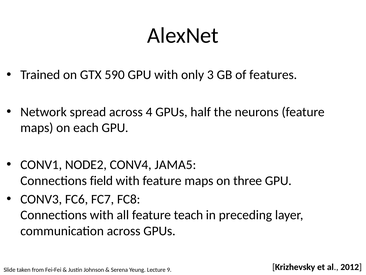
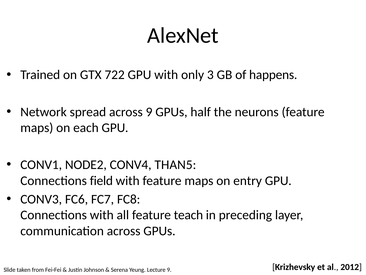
590: 590 -> 722 (115, 75)
features: features -> happens (273, 75)
across 4: 4 -> 9 (149, 112)
JAMA5: JAMA5 -> THAN5 (175, 165)
three: three -> entry (248, 180)
